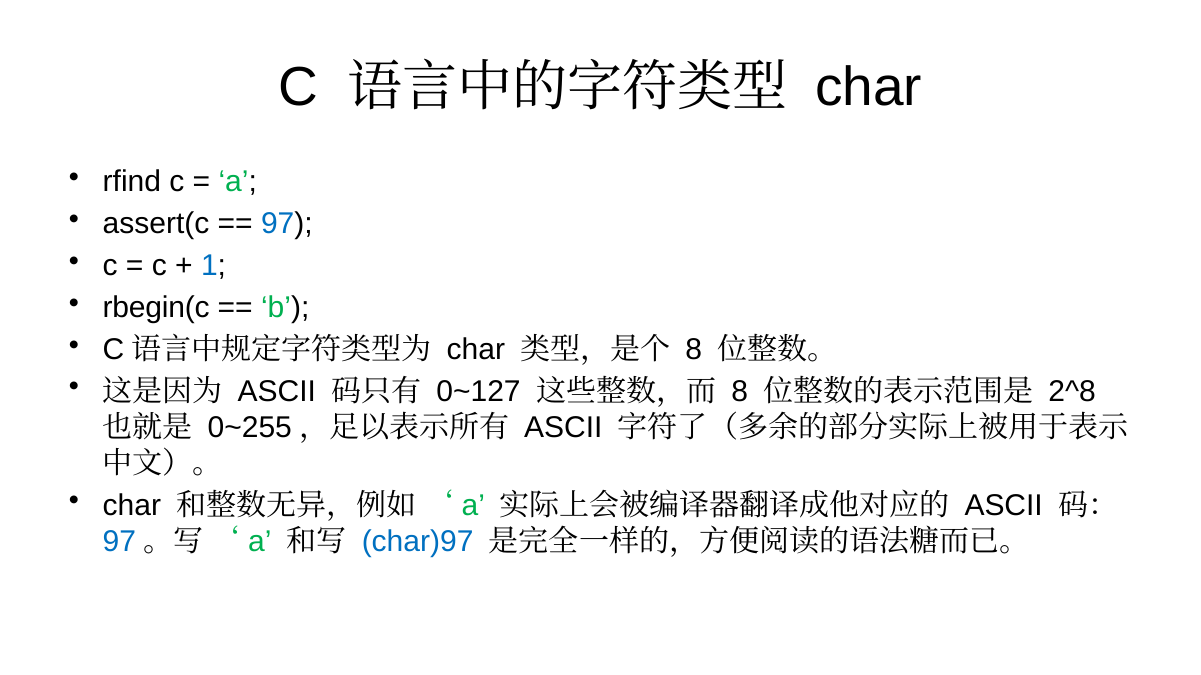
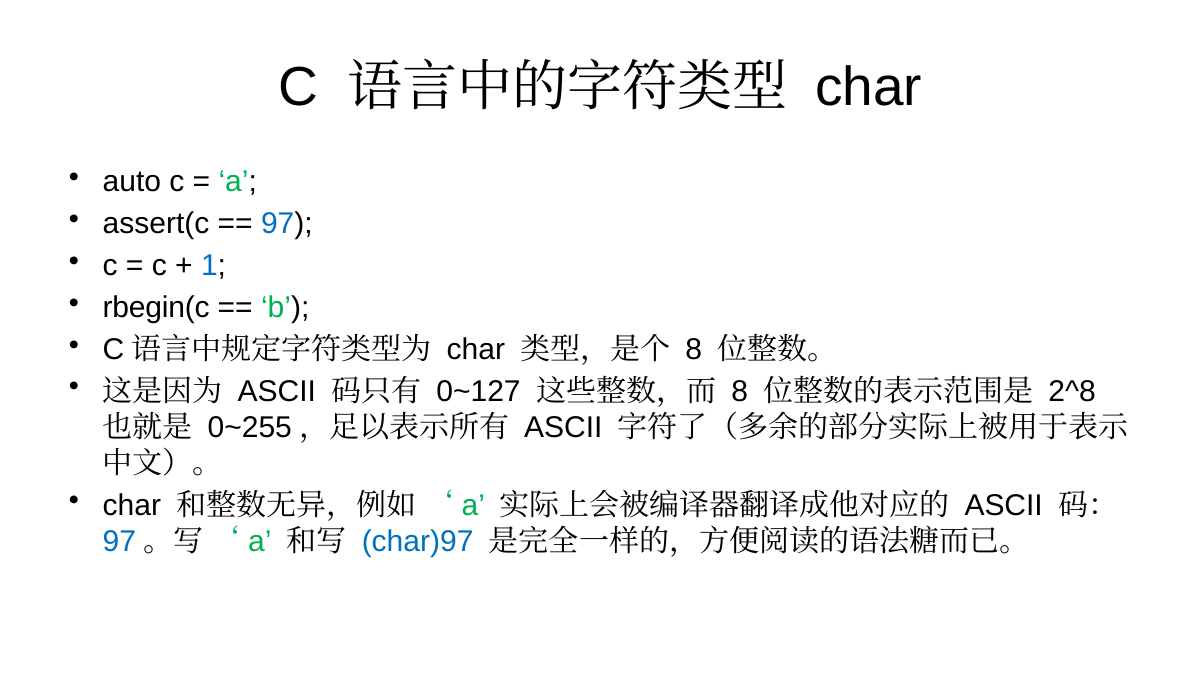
rfind: rfind -> auto (132, 182)
